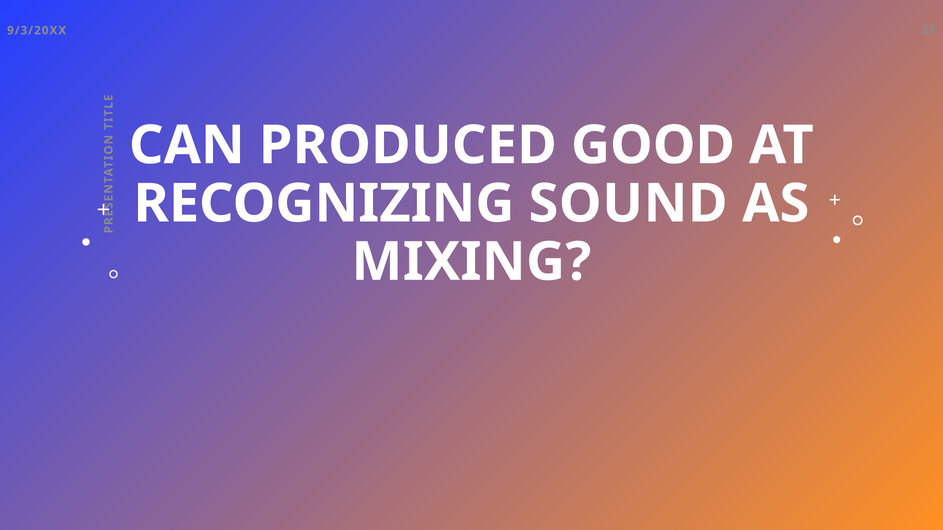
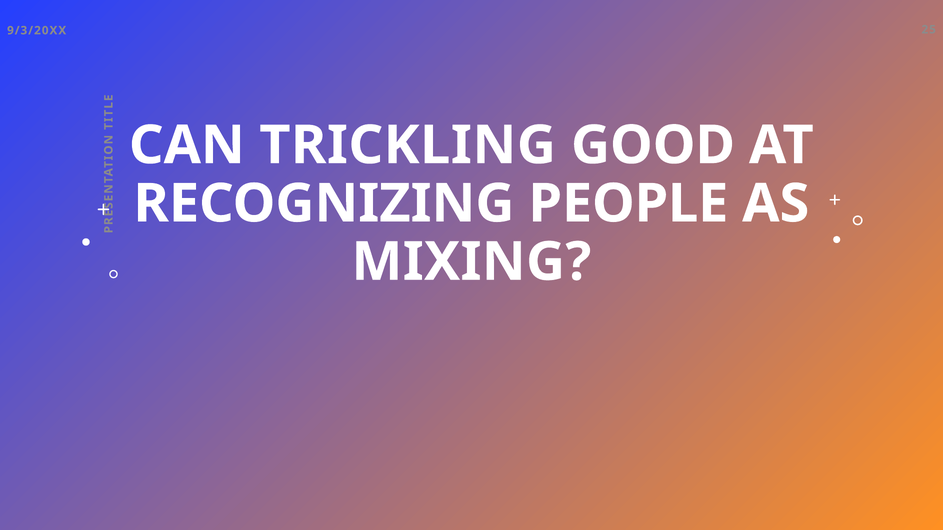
PRODUCED: PRODUCED -> TRICKLING (408, 146)
SOUND: SOUND -> PEOPLE (628, 204)
